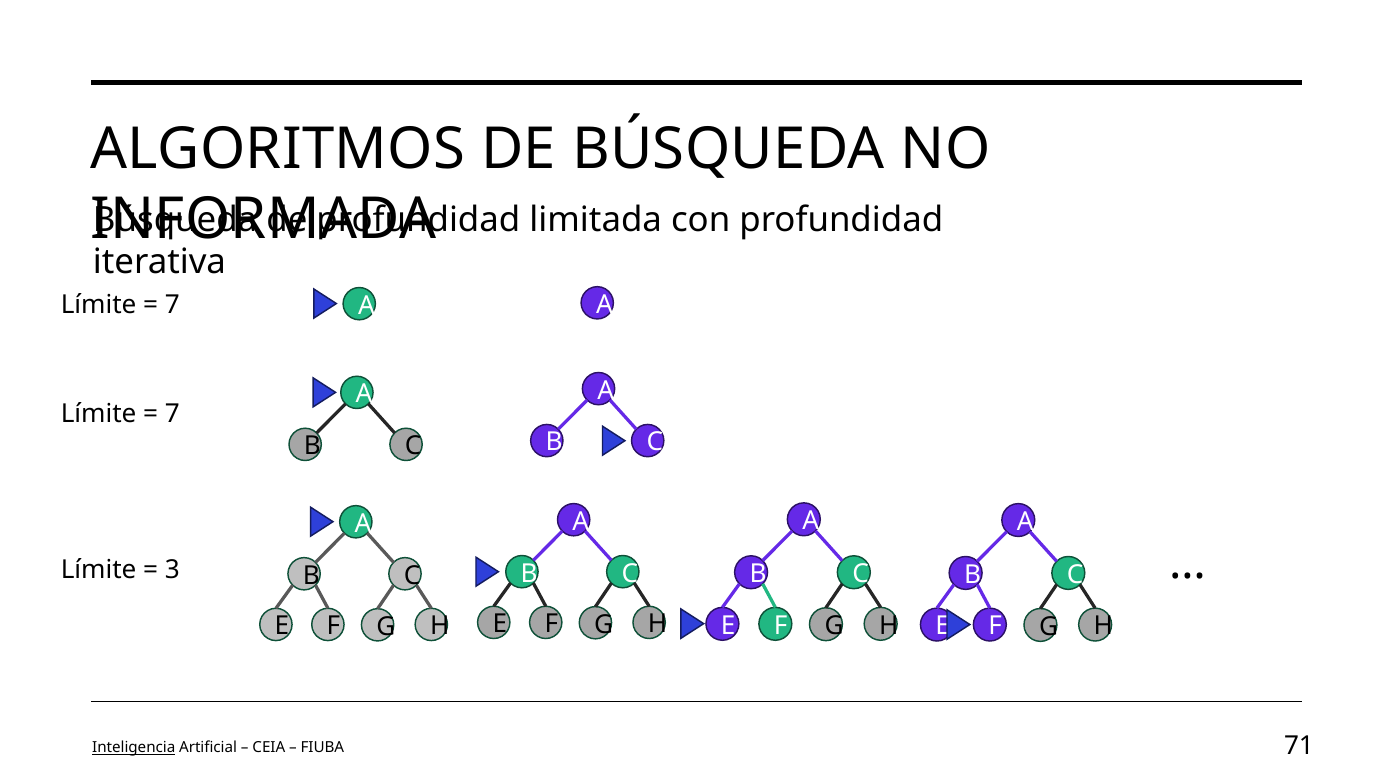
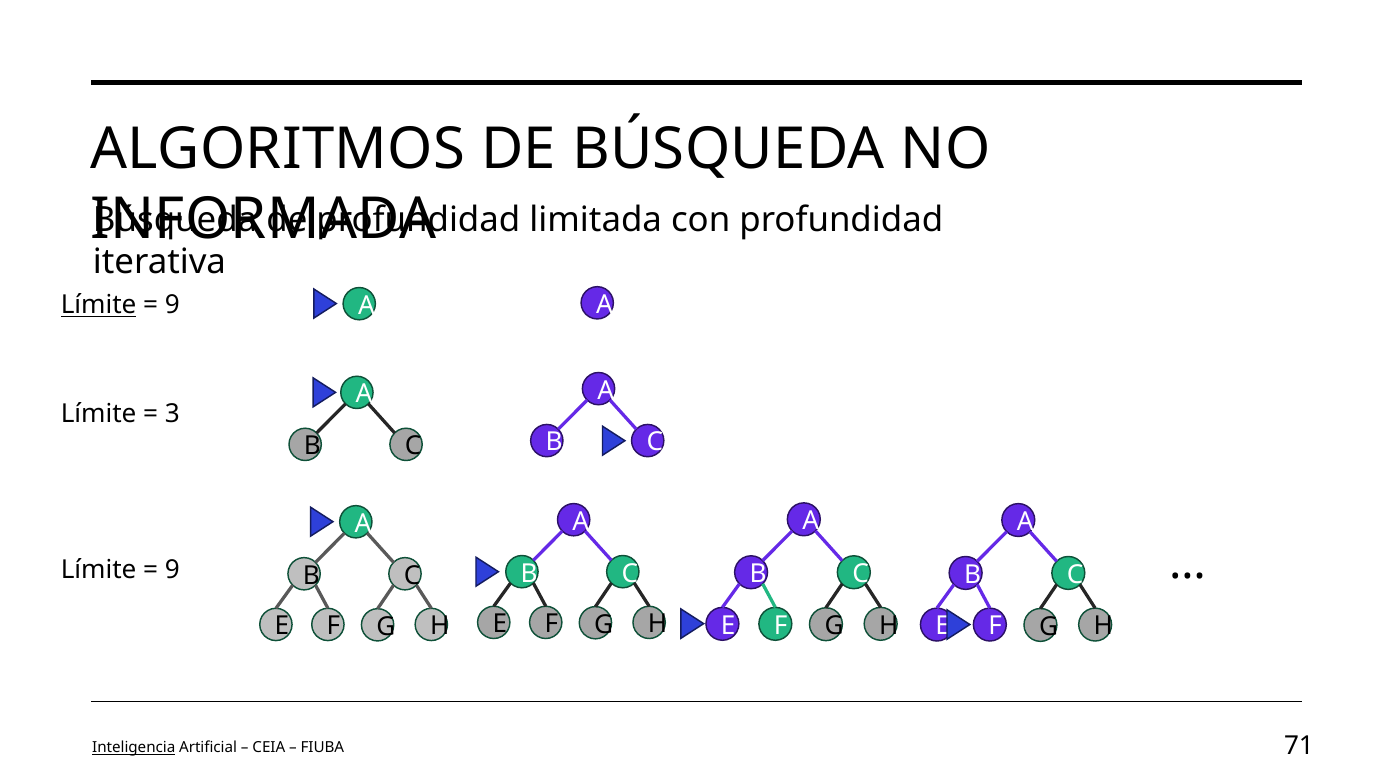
Límite underline: none -> present (99, 305)
7: 7 -> 9 (172, 305)
7: 7 -> 3 (172, 414)
3: 3 -> 9 (172, 570)
